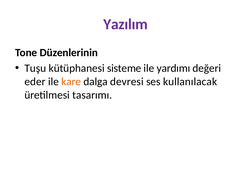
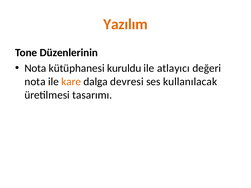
Yazılım colour: purple -> orange (126, 24)
Tuşu: Tuşu -> Nota (35, 68)
sisteme: sisteme -> kuruldu (124, 68)
yardımı: yardımı -> atlayıcı (173, 68)
eder: eder -> nota (35, 82)
